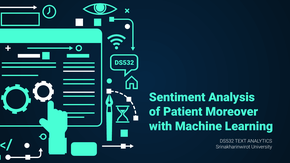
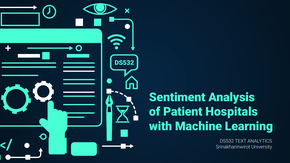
Moreover: Moreover -> Hospitals (232, 112)
